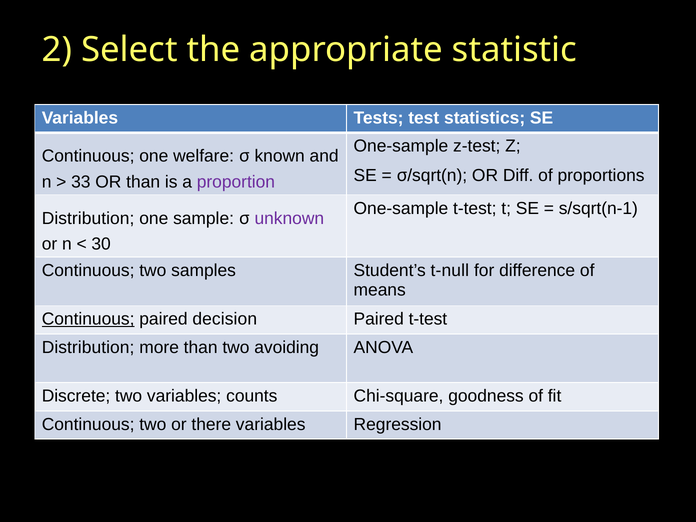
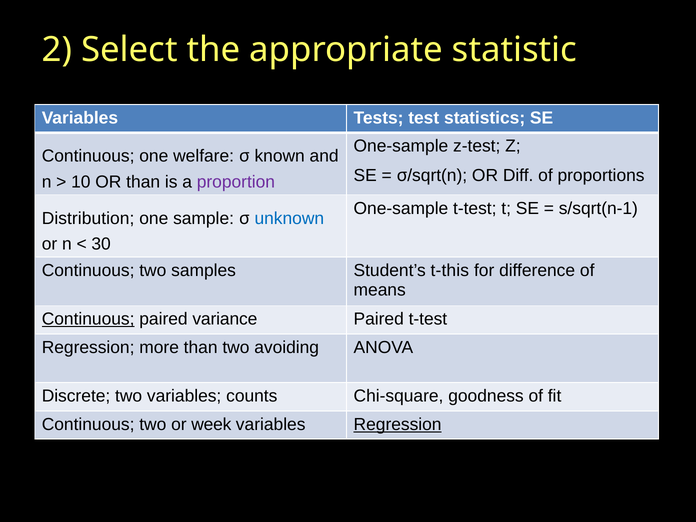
33: 33 -> 10 (81, 182)
unknown colour: purple -> blue (289, 218)
t-null: t-null -> t-this (450, 271)
decision: decision -> variance (225, 319)
Distribution: Distribution -> Regression (88, 347)
there: there -> week (211, 424)
Regression underline: none -> present (398, 424)
